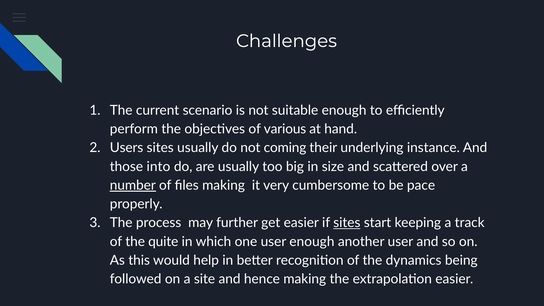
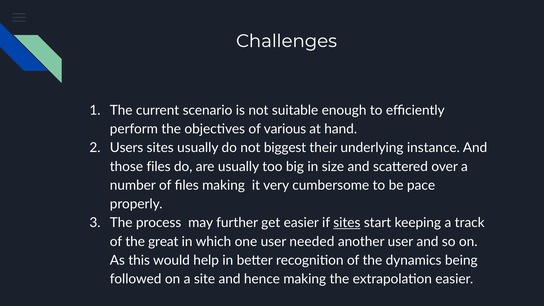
coming: coming -> biggest (285, 148)
those into: into -> files (159, 167)
number underline: present -> none (133, 185)
quite: quite -> great (163, 242)
user enough: enough -> needed (312, 242)
